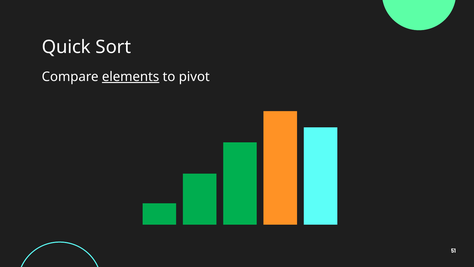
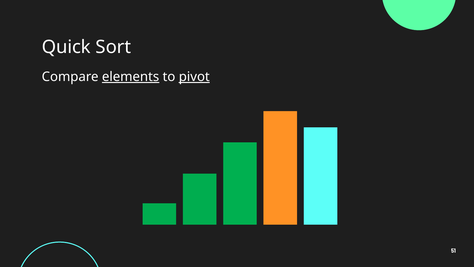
pivot underline: none -> present (194, 77)
